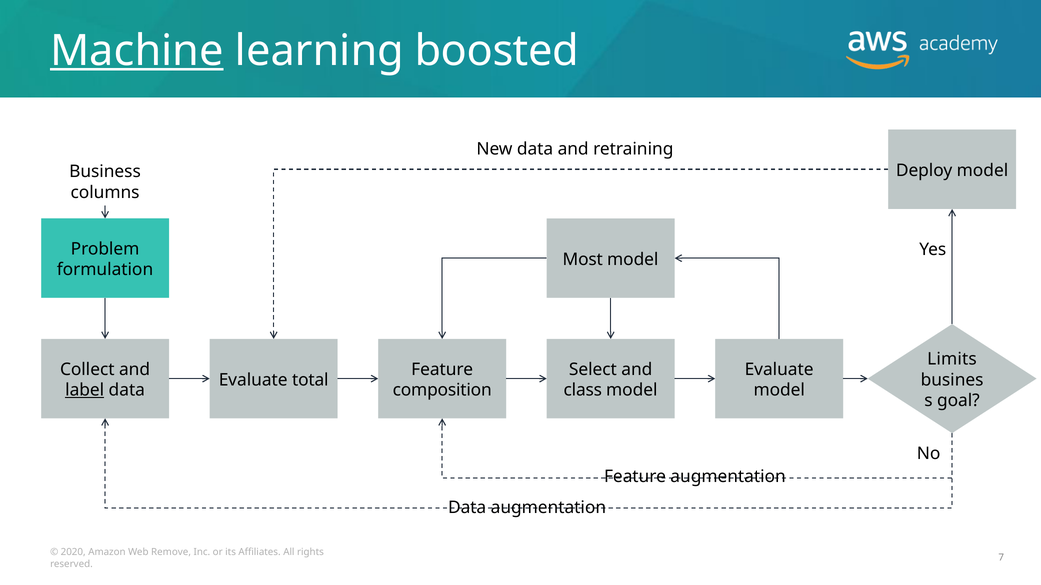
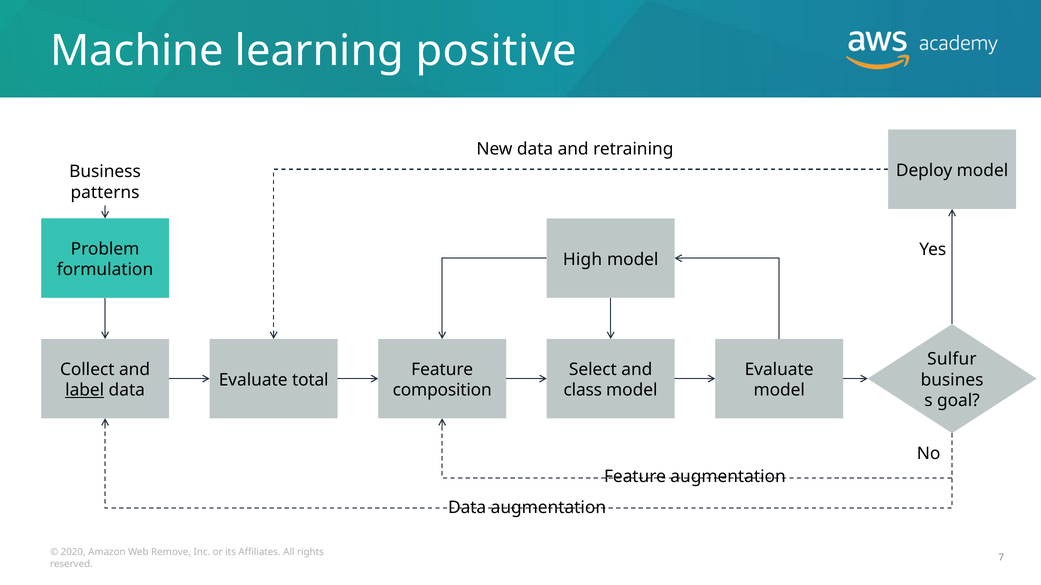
Machine underline: present -> none (137, 51)
boosted: boosted -> positive (496, 51)
columns: columns -> patterns (105, 193)
Most: Most -> High (583, 260)
Limits: Limits -> Sulfur (952, 359)
